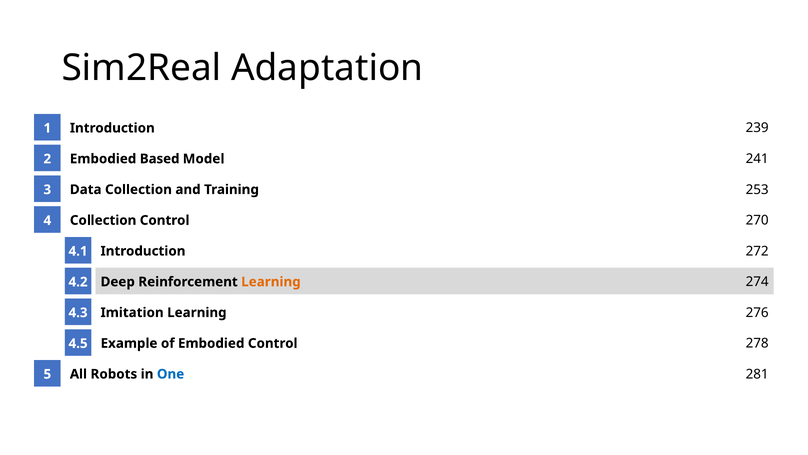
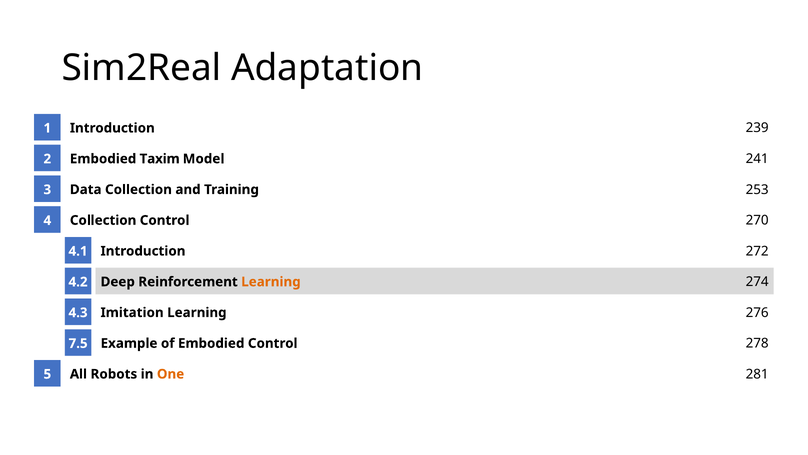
Based: Based -> Taxim (160, 159)
4.5: 4.5 -> 7.5 (78, 343)
One colour: blue -> orange (171, 374)
